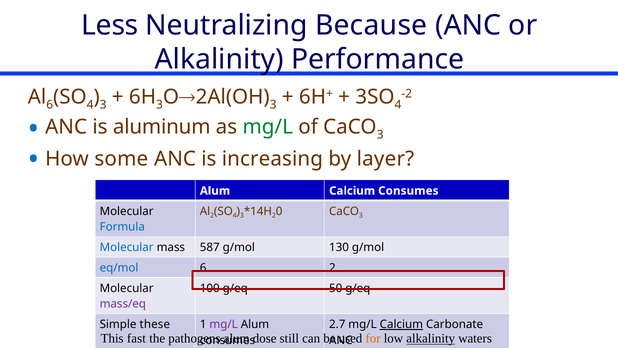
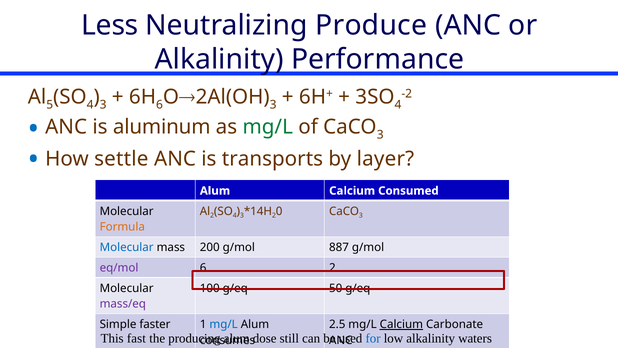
Because: Because -> Produce (371, 26)
6: 6 -> 5 (50, 105)
3: 3 -> 6 (160, 105)
some: some -> settle (121, 159)
increasing: increasing -> transports (272, 159)
Calcium Consumes: Consumes -> Consumed (408, 191)
Formula colour: blue -> orange (122, 227)
587: 587 -> 200 (210, 247)
130: 130 -> 887 (339, 247)
eq/mol colour: blue -> purple (119, 268)
these: these -> faster (155, 324)
mg/L colour: purple -> blue (224, 324)
2.7: 2.7 -> 2.5 (337, 324)
pathogens: pathogens -> producing (194, 338)
for colour: orange -> blue (373, 338)
alkalinity underline: present -> none (431, 338)
